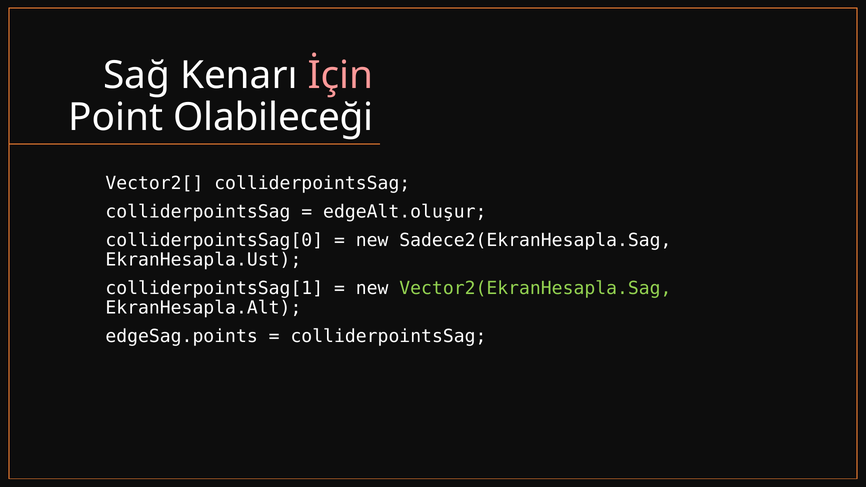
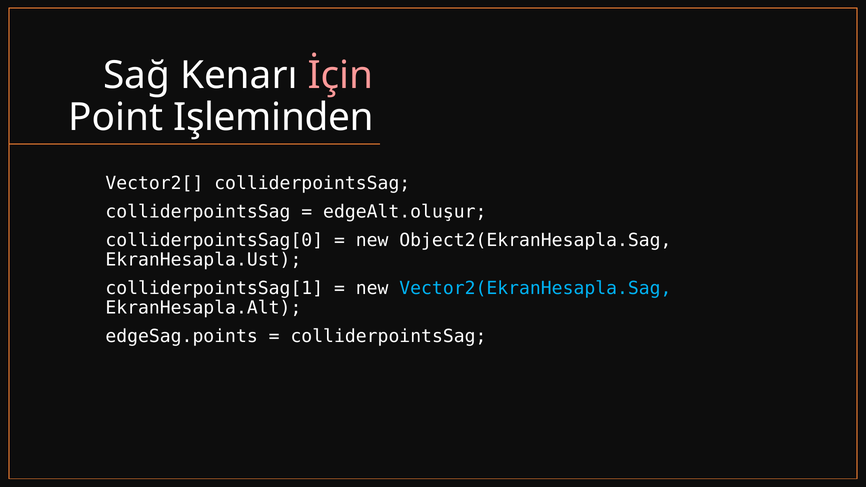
Olabileceği: Olabileceği -> Işleminden (273, 117)
Sadece2(EkranHesapla.Sag: Sadece2(EkranHesapla.Sag -> Object2(EkranHesapla.Sag (535, 240)
Vector2(EkranHesapla.Sag colour: light green -> light blue (535, 288)
